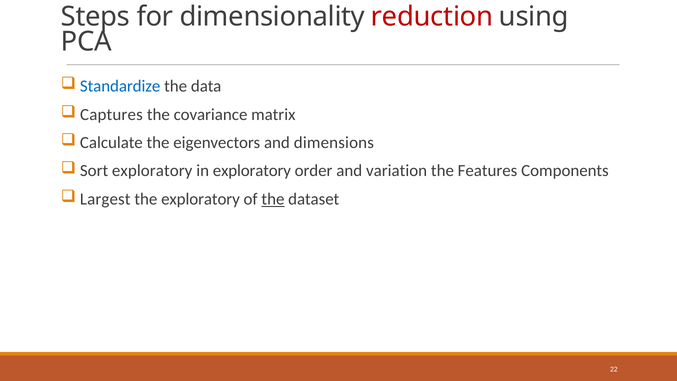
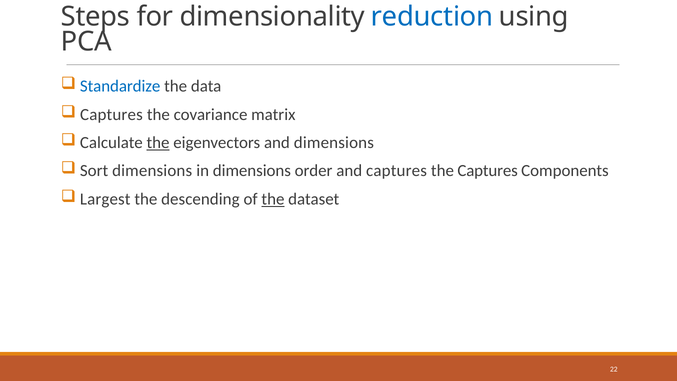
reduction colour: red -> blue (432, 17)
the underline: none -> present (158, 143)
Sort exploratory: exploratory -> dimensions (152, 171)
in exploratory: exploratory -> dimensions (252, 171)
and variation: variation -> captures (396, 171)
the Features: Features -> Captures (488, 171)
the exploratory: exploratory -> descending (200, 199)
